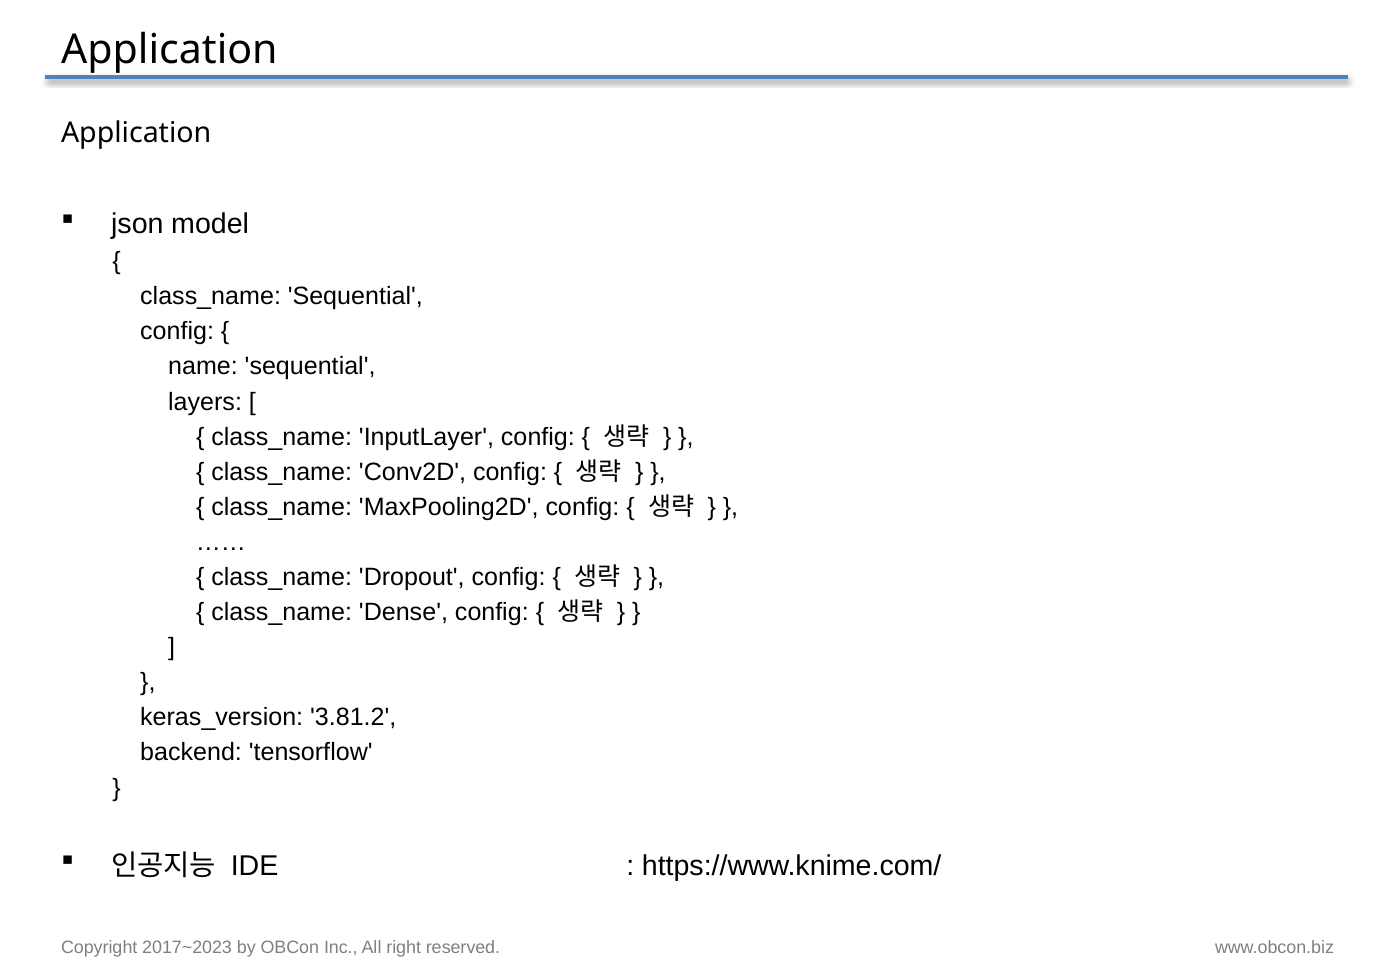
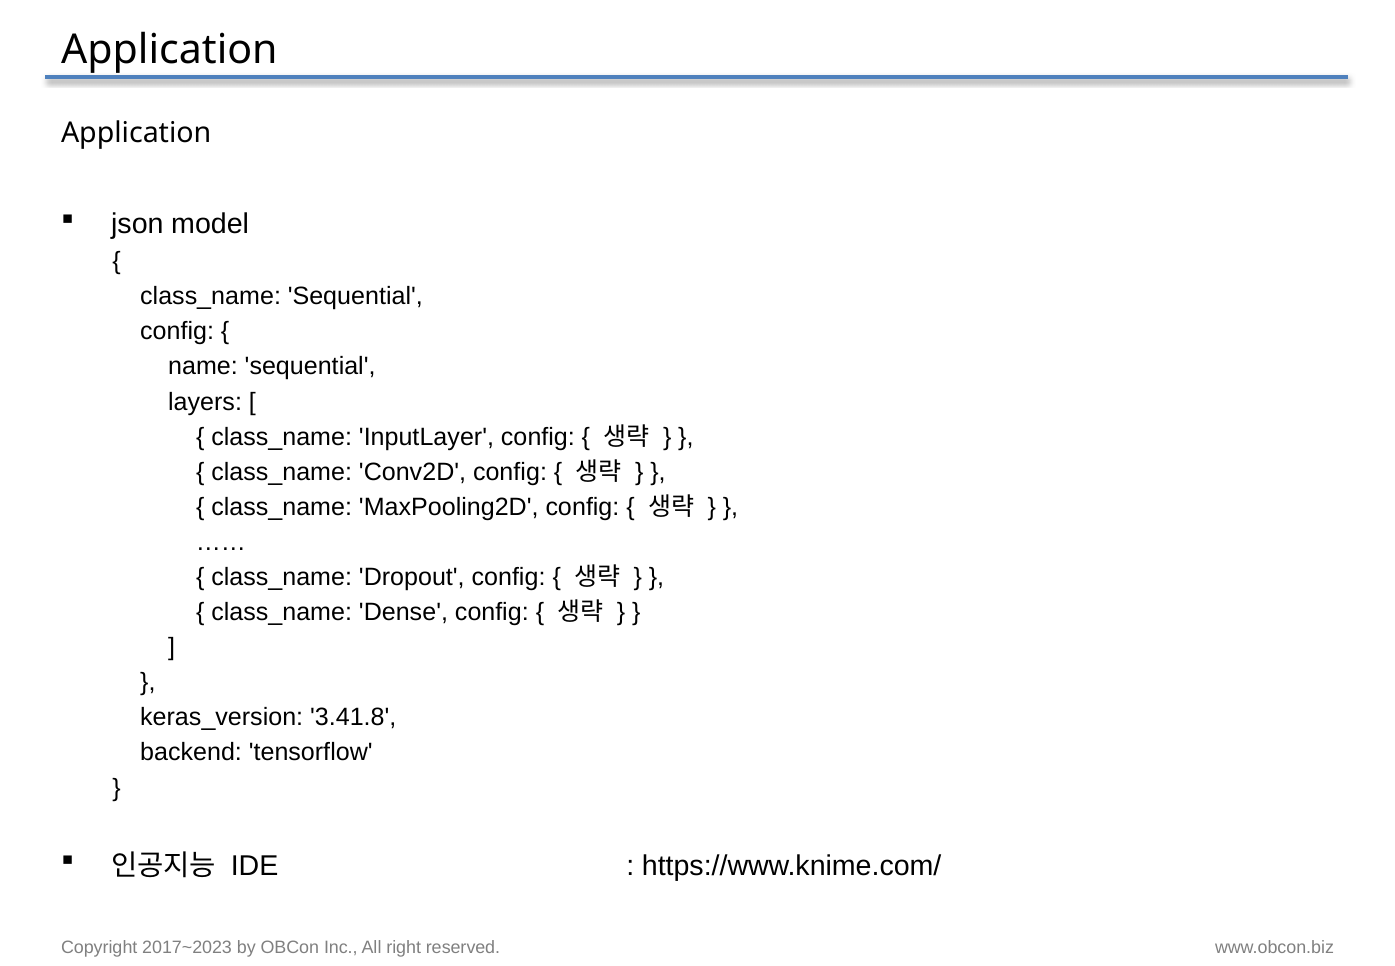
3.81.2: 3.81.2 -> 3.41.8 (353, 717)
